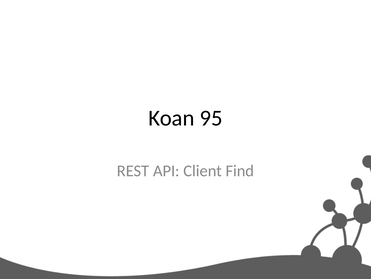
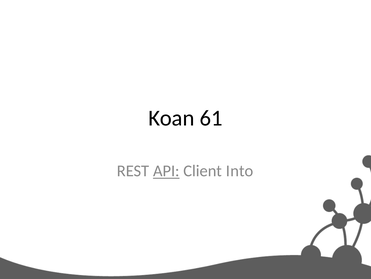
95: 95 -> 61 (211, 118)
API underline: none -> present (166, 171)
Find: Find -> Into (240, 171)
